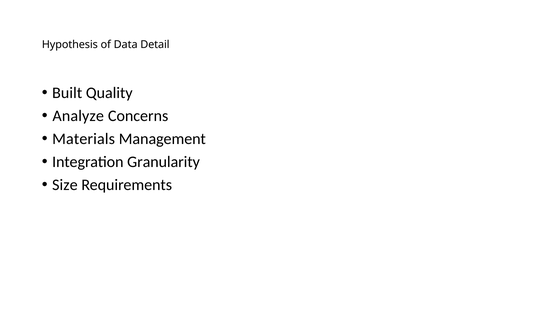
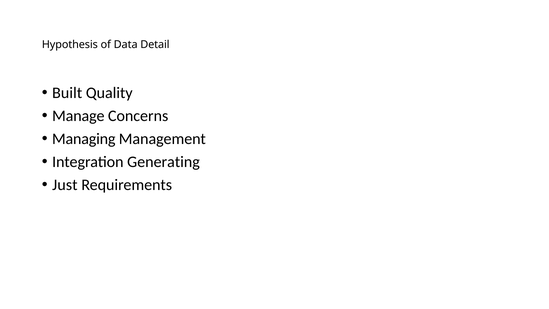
Analyze: Analyze -> Manage (78, 116)
Materials: Materials -> Managing (84, 139)
Granularity: Granularity -> Generating (163, 162)
Size: Size -> Just (65, 185)
